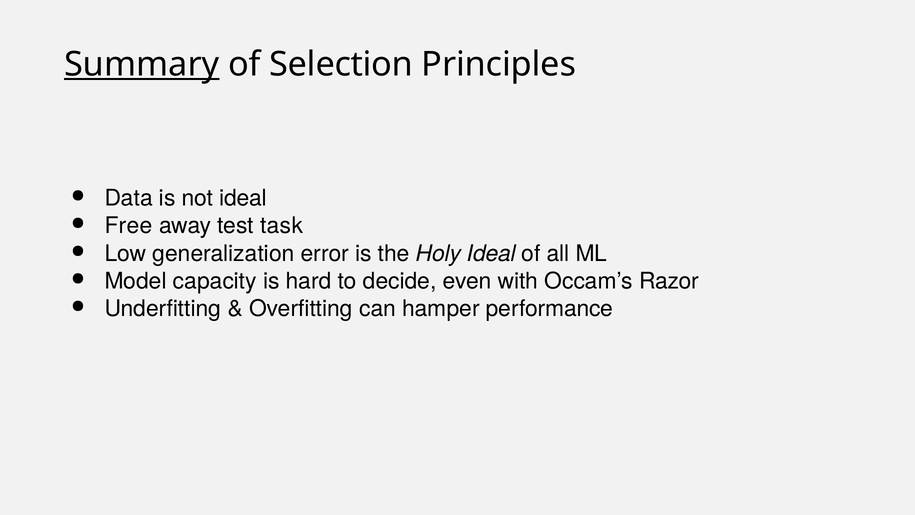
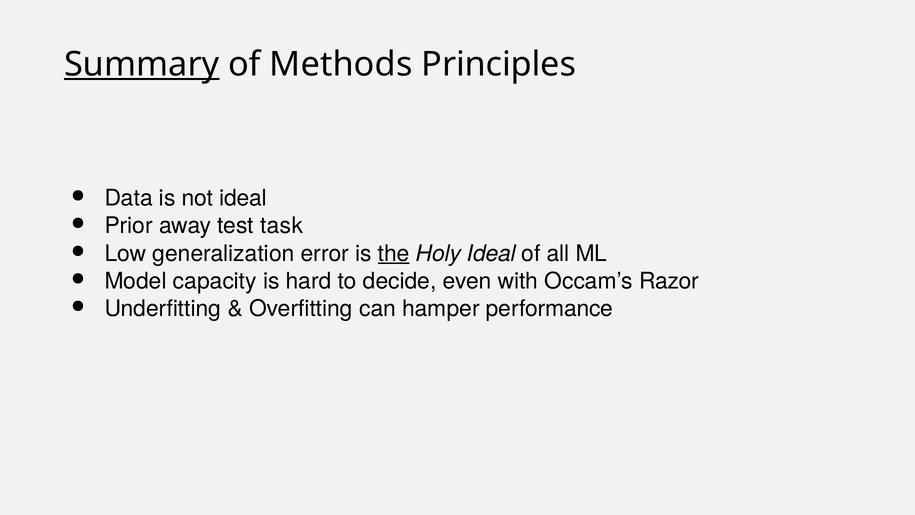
Selection: Selection -> Methods (341, 64)
Free: Free -> Prior (129, 226)
the underline: none -> present (394, 253)
